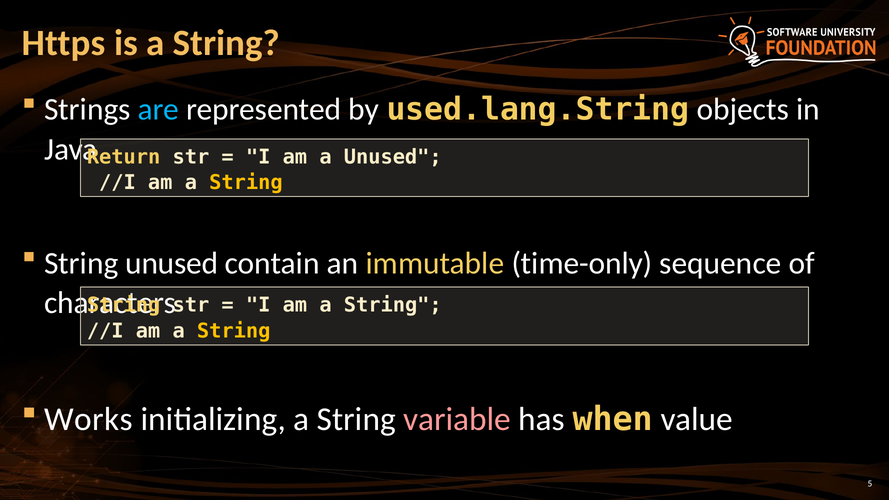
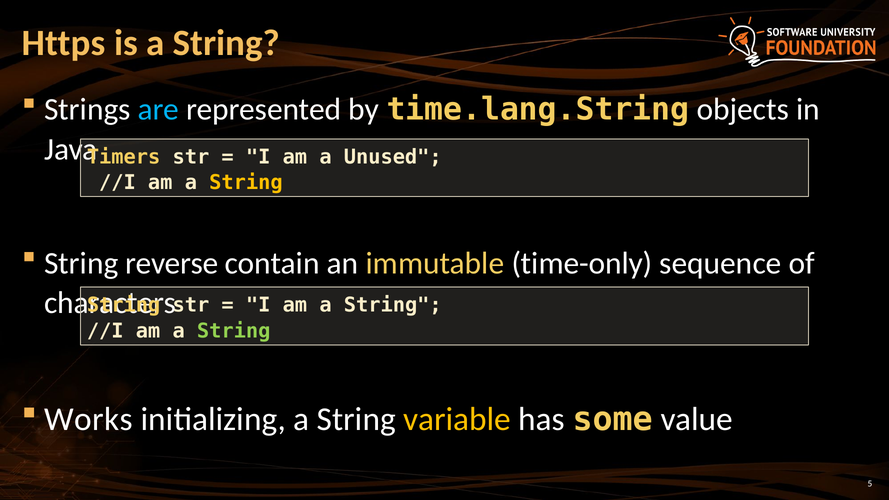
used.lang.String: used.lang.String -> time.lang.String (538, 110)
Return: Return -> Timers (124, 157)
String unused: unused -> reverse (172, 263)
String colour: yellow -> light green (234, 331)
variable colour: pink -> yellow (457, 419)
when: when -> some (613, 419)
